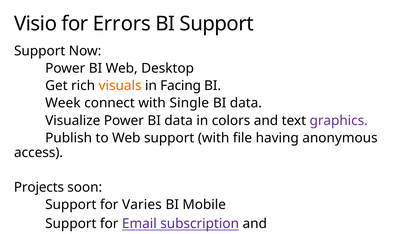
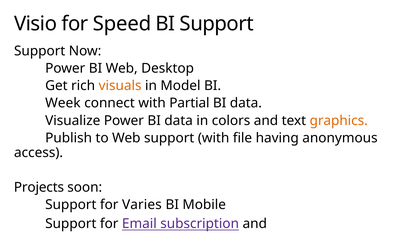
Errors: Errors -> Speed (122, 24)
Facing: Facing -> Model (181, 86)
Single: Single -> Partial (189, 103)
graphics colour: purple -> orange (339, 120)
